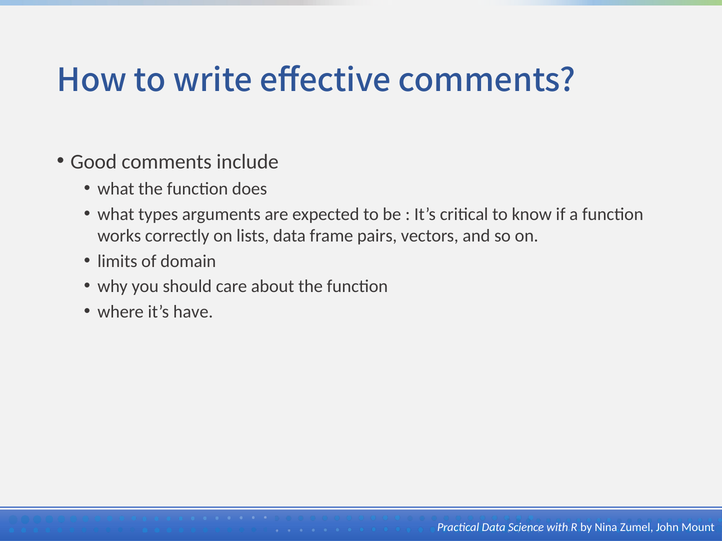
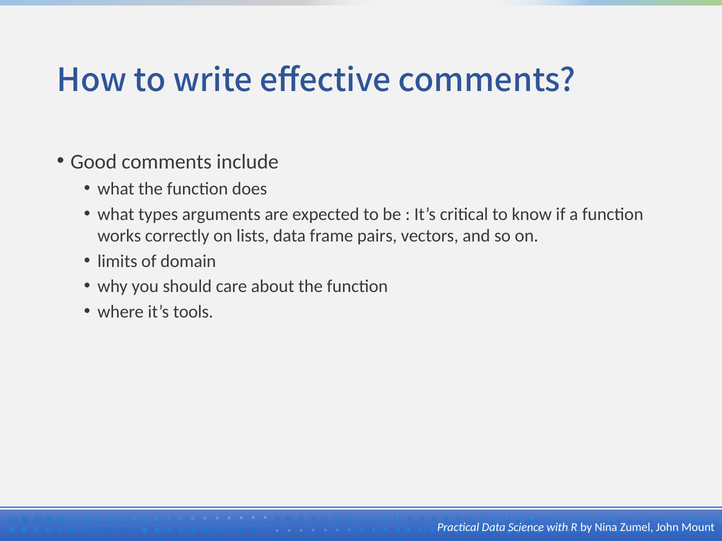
have: have -> tools (193, 312)
